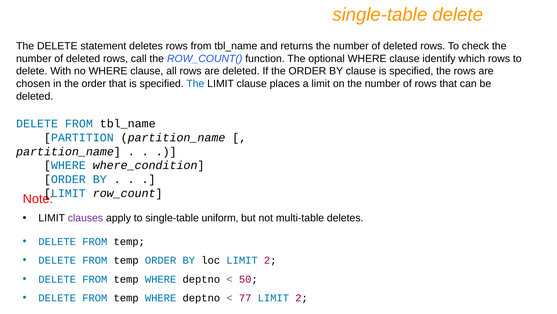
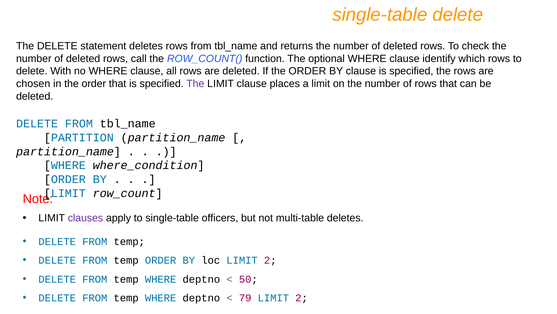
The colour: blue -> purple (195, 83)
uniform: uniform -> officers (220, 218)
77: 77 -> 79 (245, 297)
